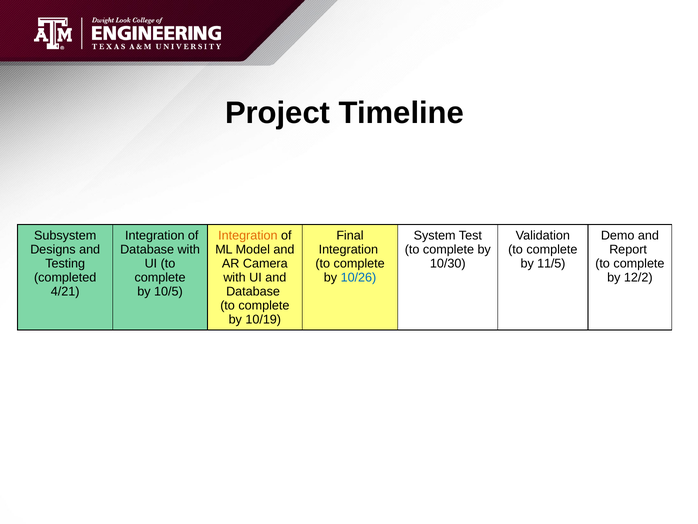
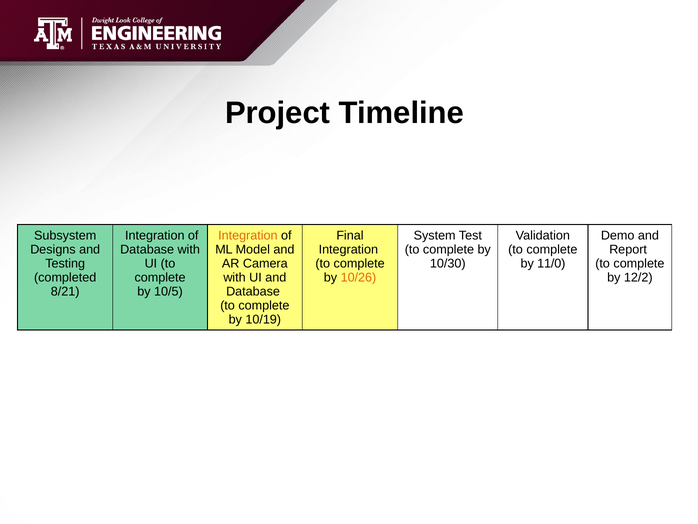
11/5: 11/5 -> 11/0 (551, 263)
10/26 colour: blue -> orange (358, 277)
4/21: 4/21 -> 8/21 (65, 291)
